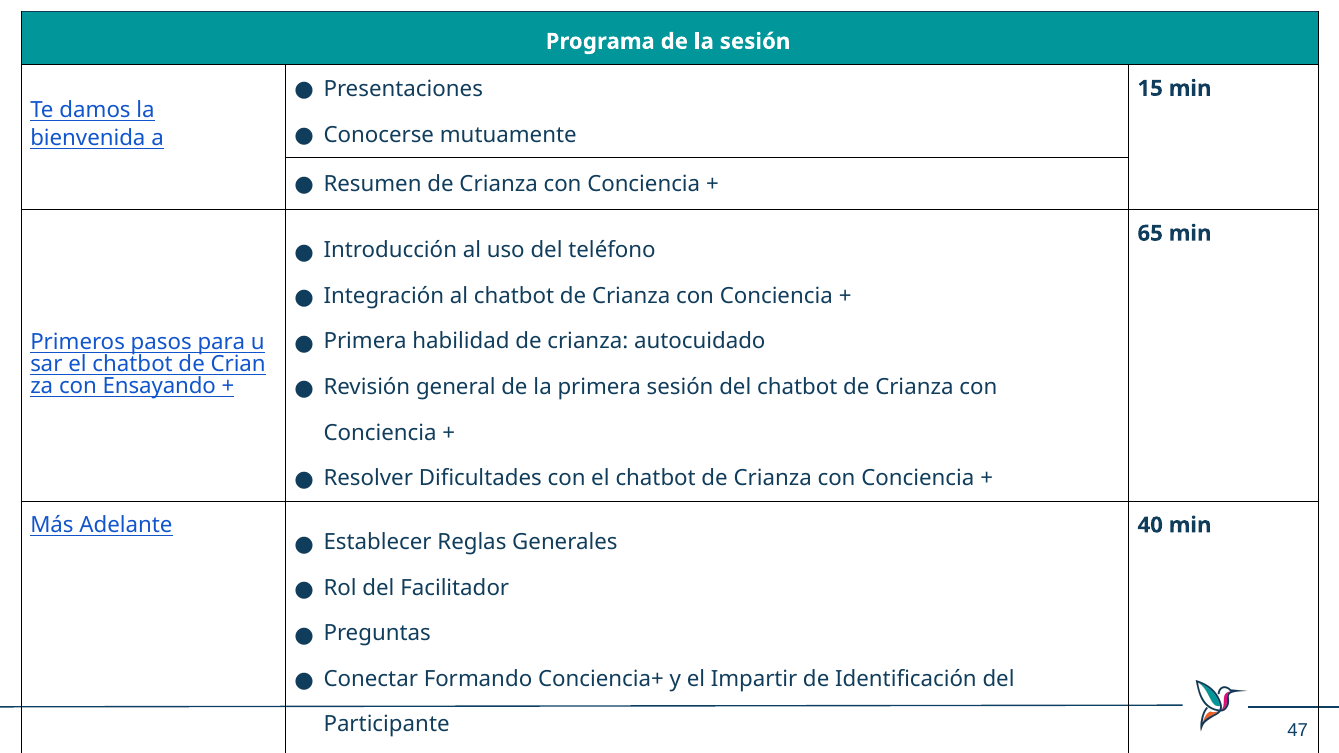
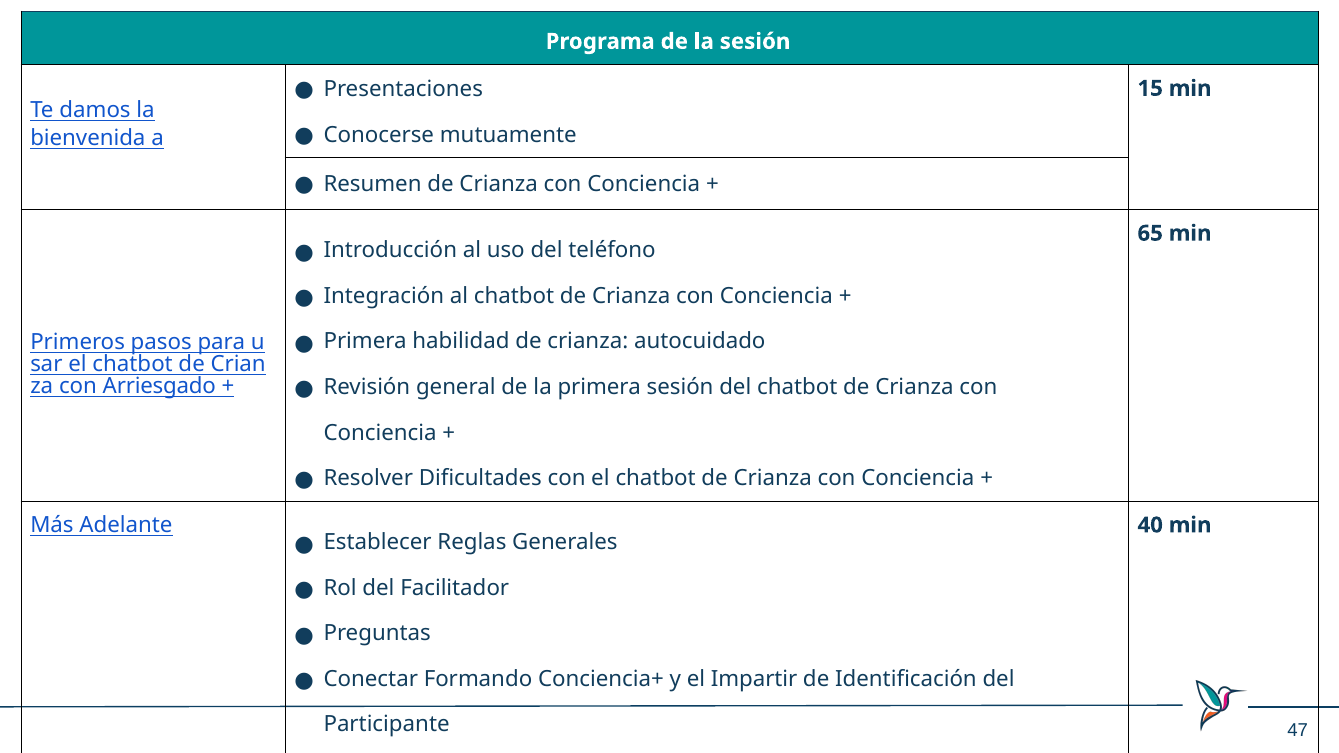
Ensayando: Ensayando -> Arriesgado (159, 386)
